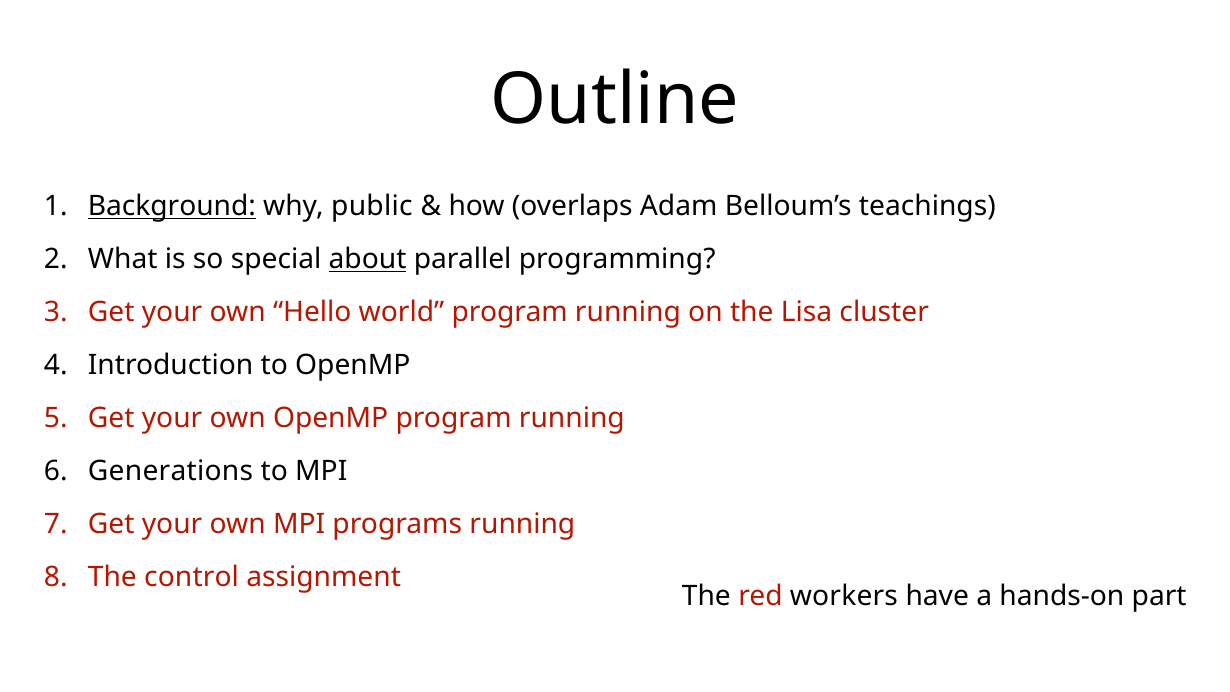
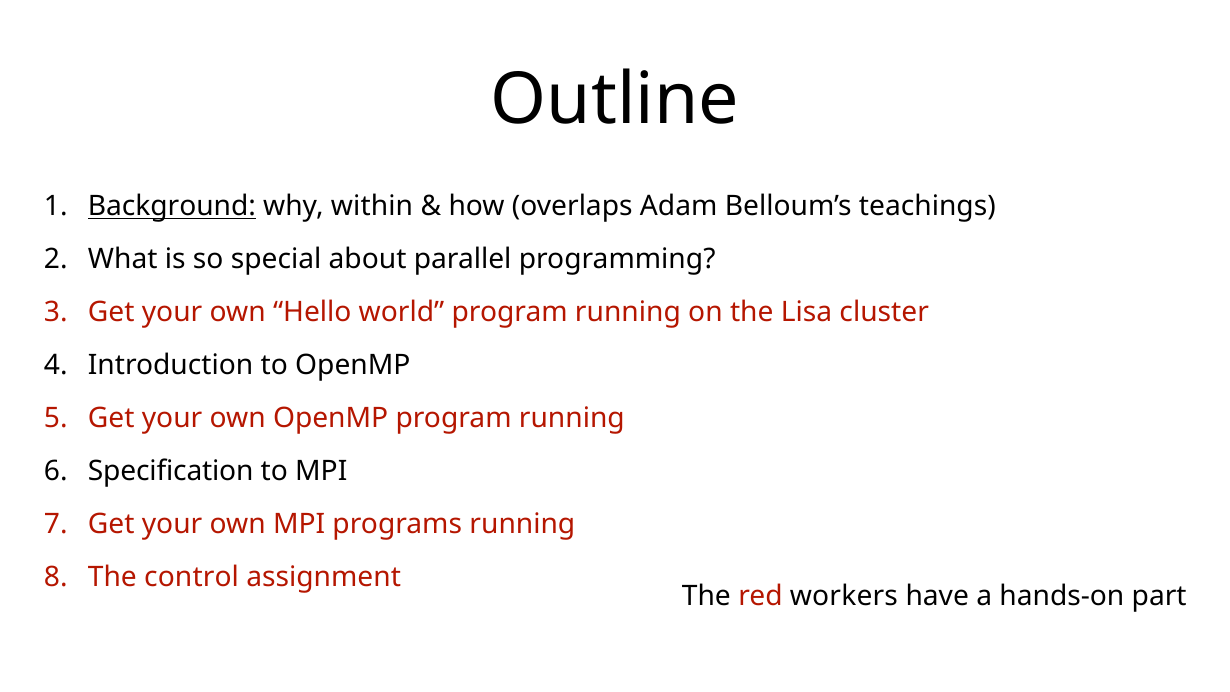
public: public -> within (372, 206)
about underline: present -> none (368, 259)
Generations: Generations -> Specification (171, 471)
